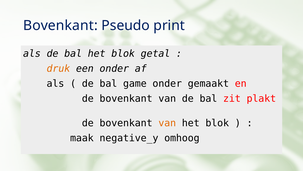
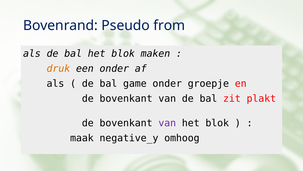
Bovenkant: Bovenkant -> Bovenrand (61, 25)
print: print -> from (169, 25)
getal: getal -> maken (155, 53)
gemaakt: gemaakt -> groepje (208, 83)
van colour: orange -> purple (167, 123)
